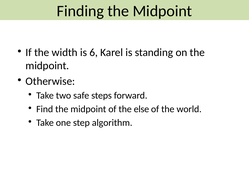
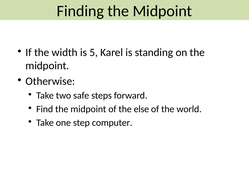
6: 6 -> 5 (94, 52)
algorithm: algorithm -> computer (112, 123)
